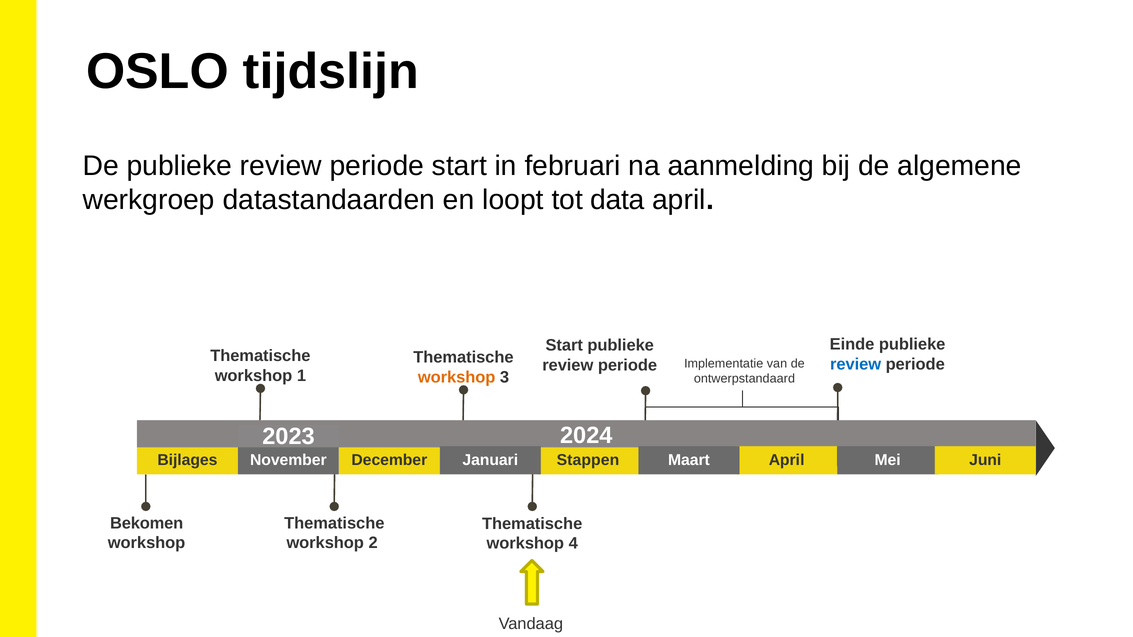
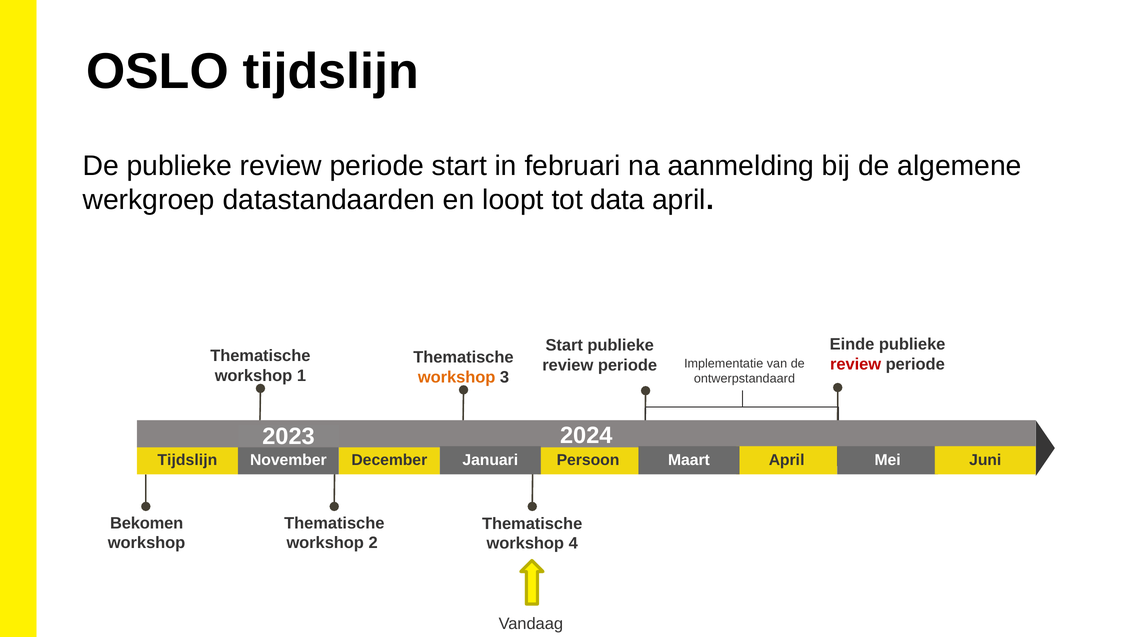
review colour: blue -> red (856, 365)
Bijlages: Bijlages -> Tijdslijn (187, 460)
Stappen: Stappen -> Persoon (588, 460)
